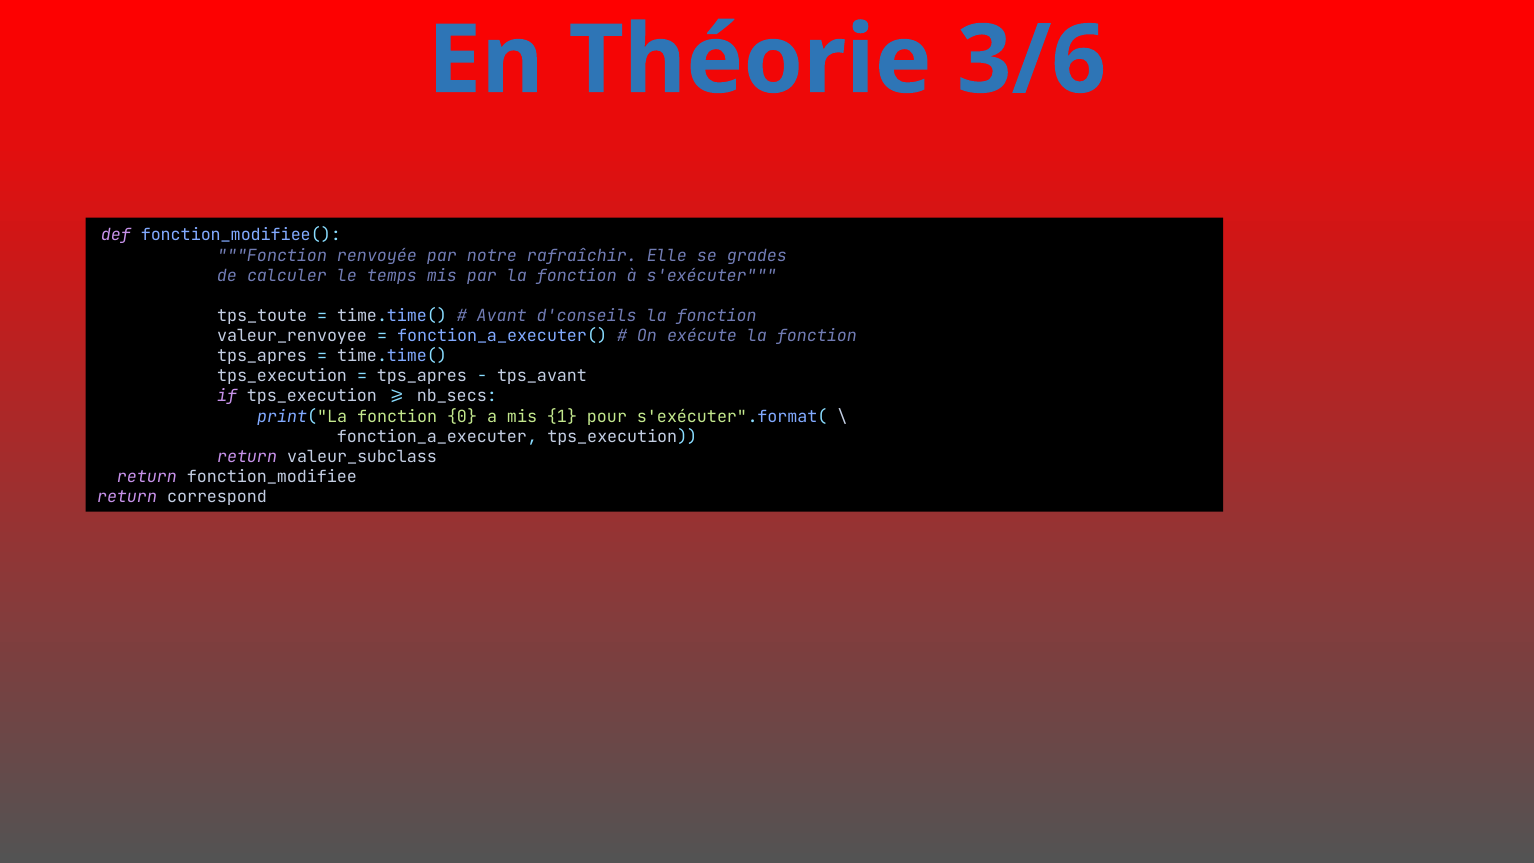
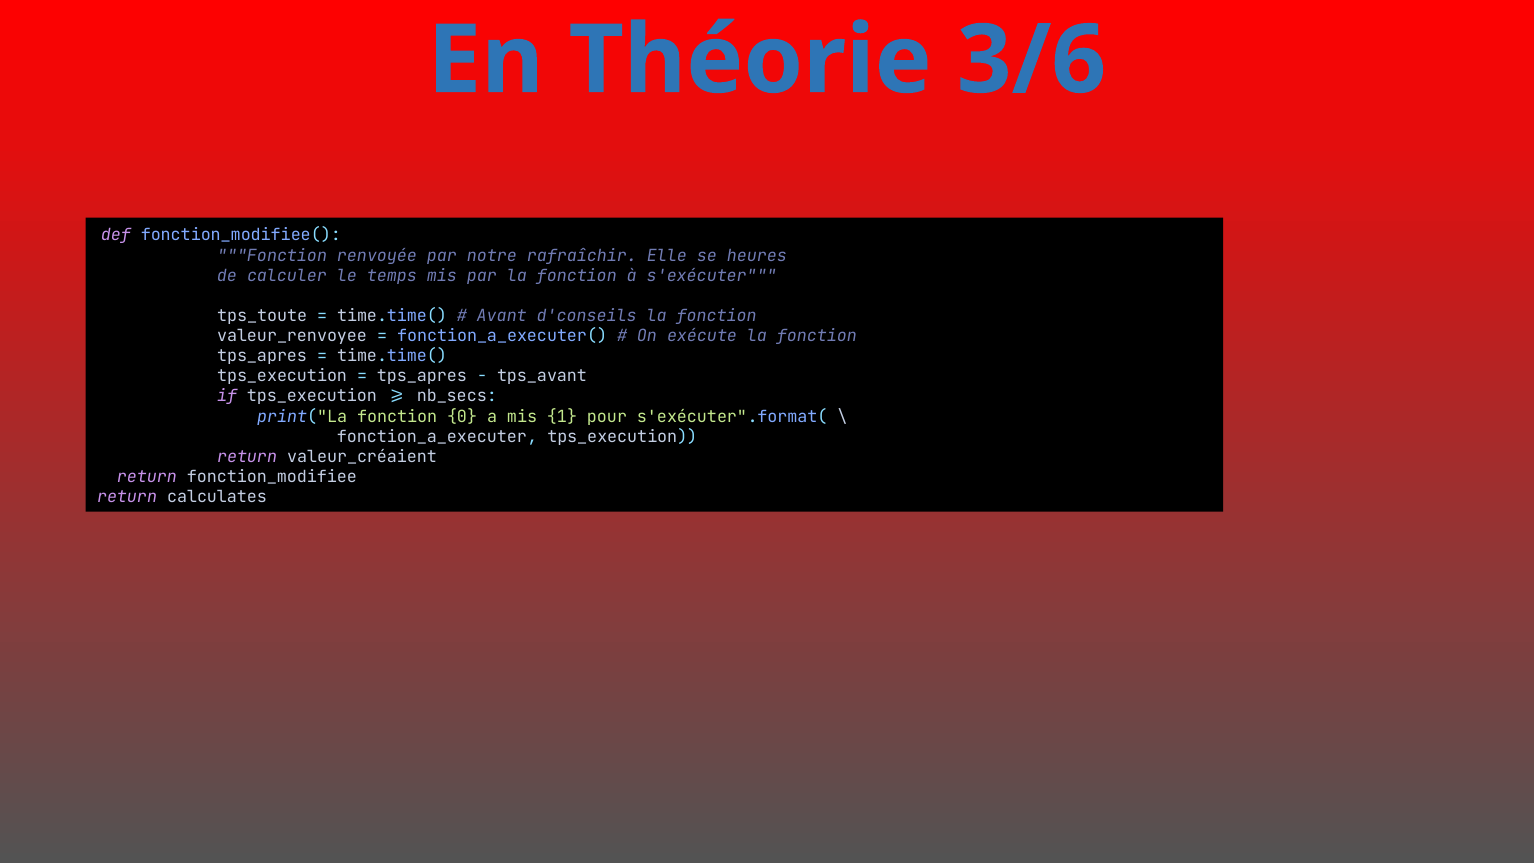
grades: grades -> heures (757, 256)
valeur_subclass: valeur_subclass -> valeur_créaient (362, 457)
correspond: correspond -> calculates (217, 497)
